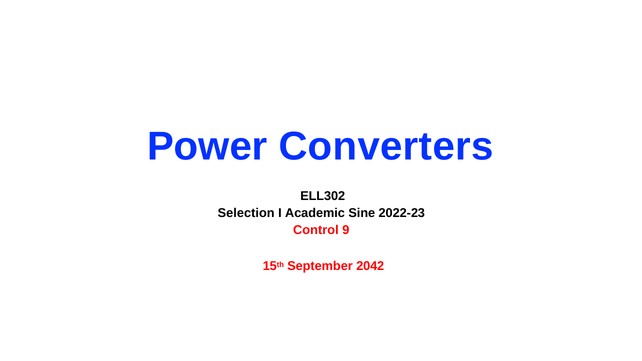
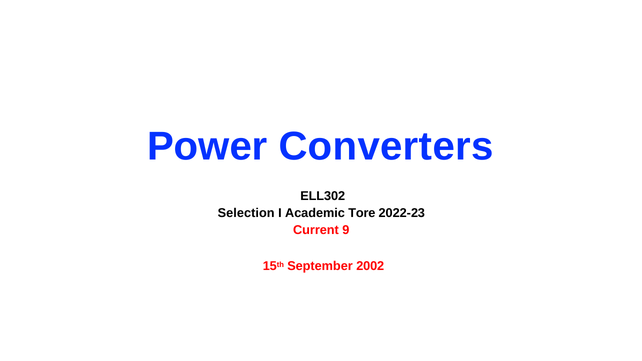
Sine: Sine -> Tore (362, 213)
Control: Control -> Current (316, 230)
2042: 2042 -> 2002 (370, 266)
